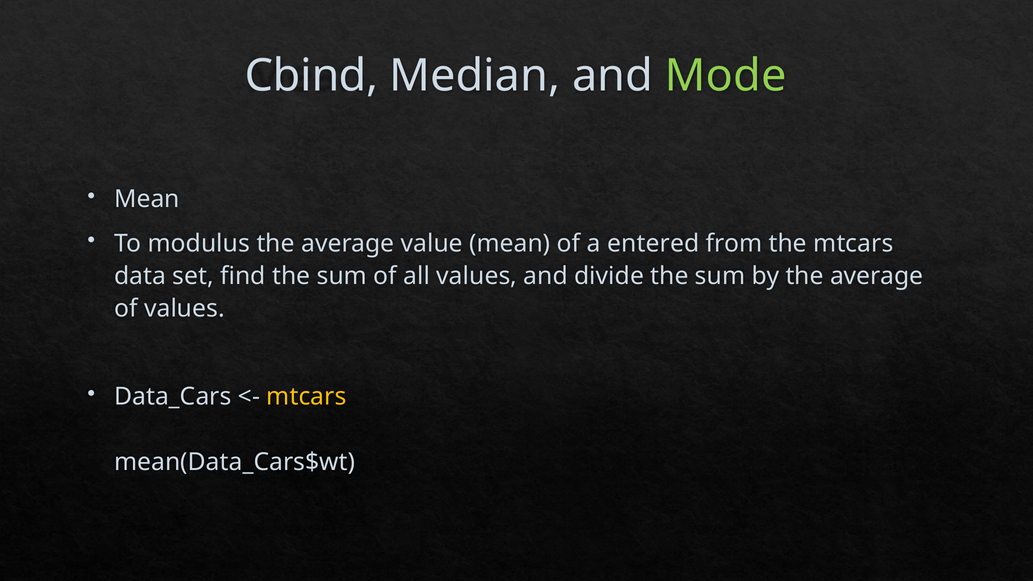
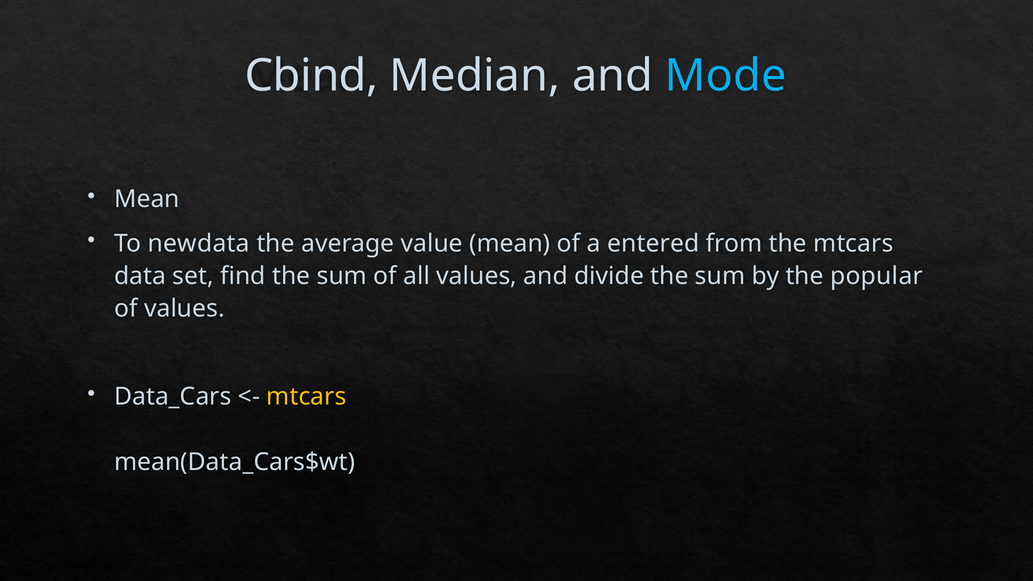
Mode colour: light green -> light blue (726, 76)
modulus: modulus -> newdata (199, 243)
by the average: average -> popular (877, 276)
